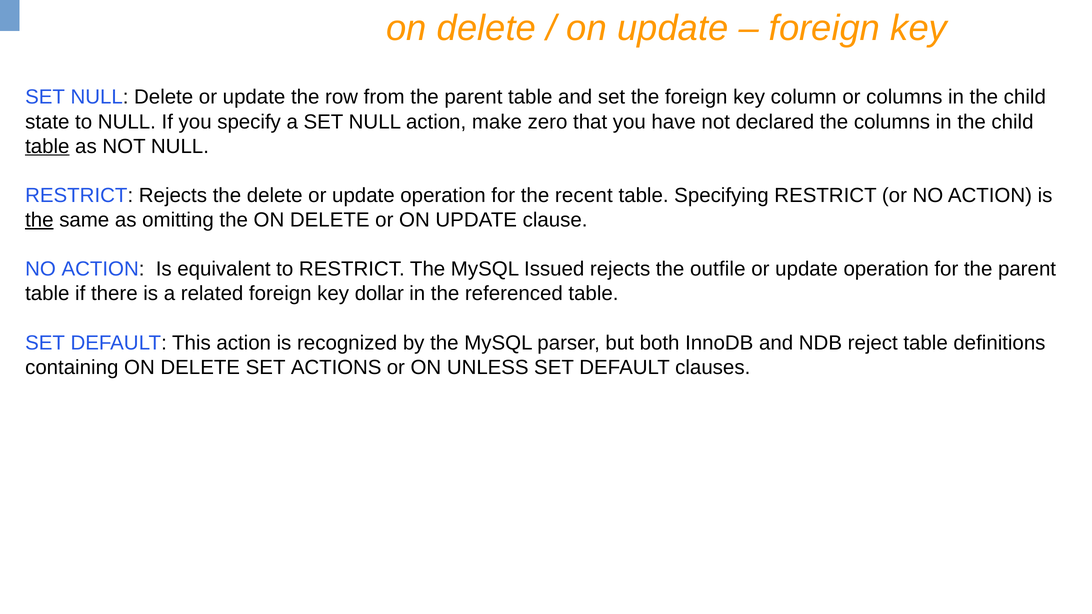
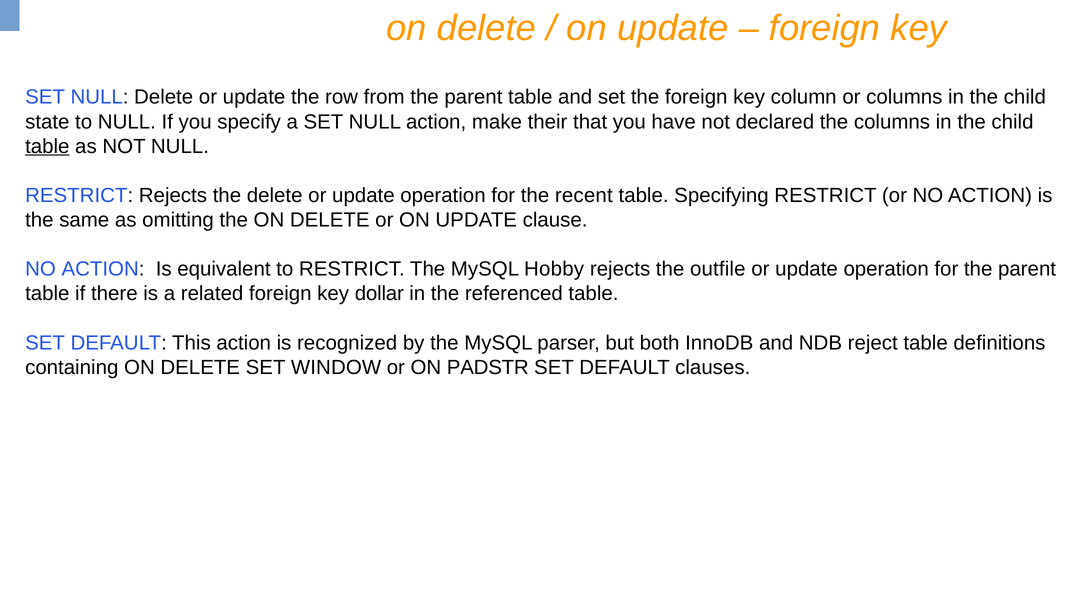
zero: zero -> their (548, 122)
the underline: present -> none (39, 220)
Issued: Issued -> Hobby (554, 269)
ACTIONS: ACTIONS -> WINDOW (336, 367)
UNLESS: UNLESS -> PADSTR (488, 367)
